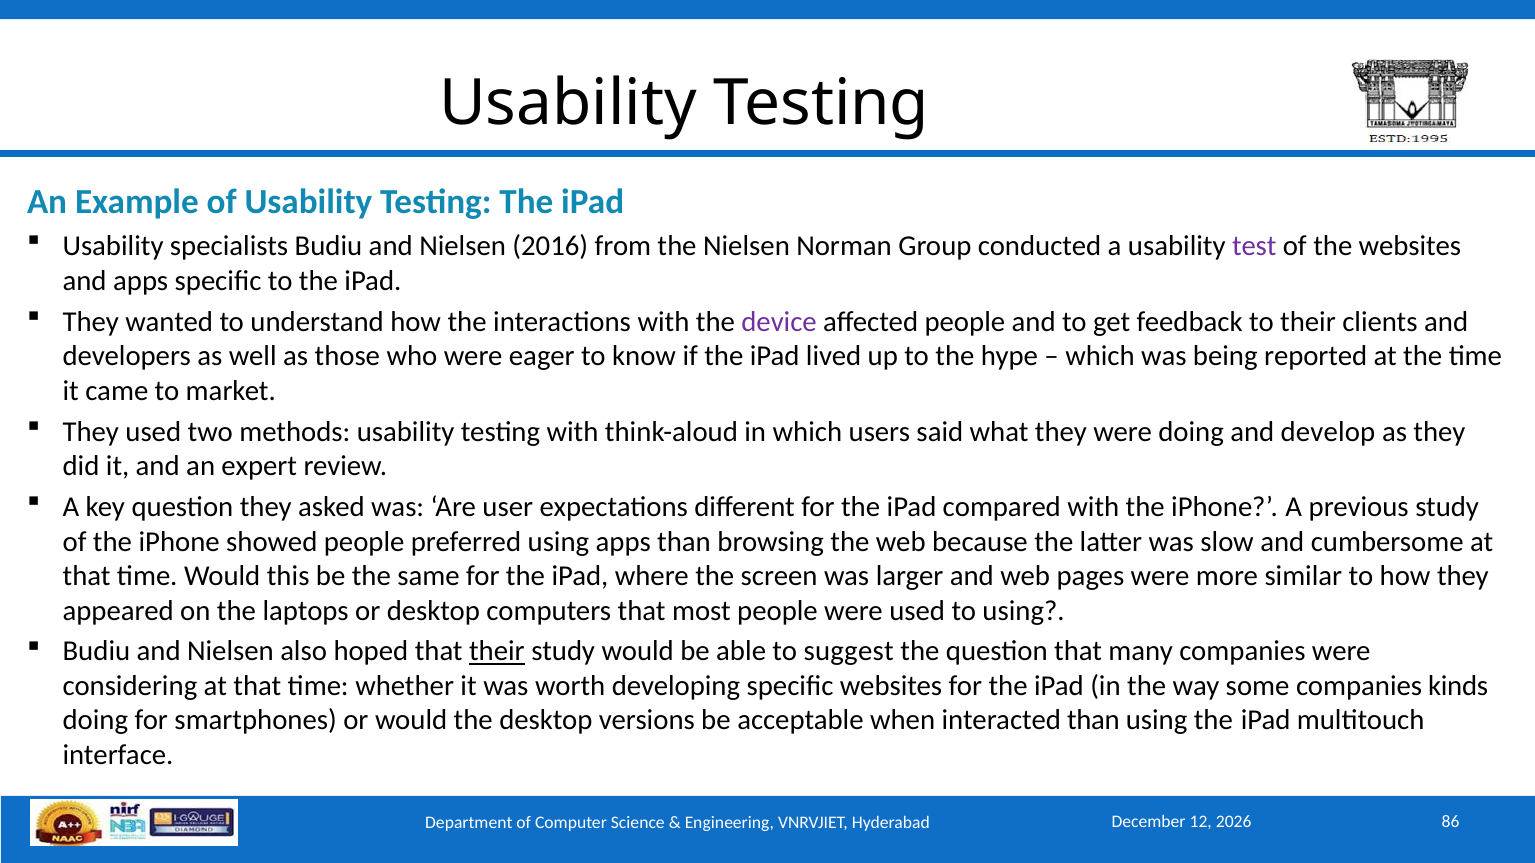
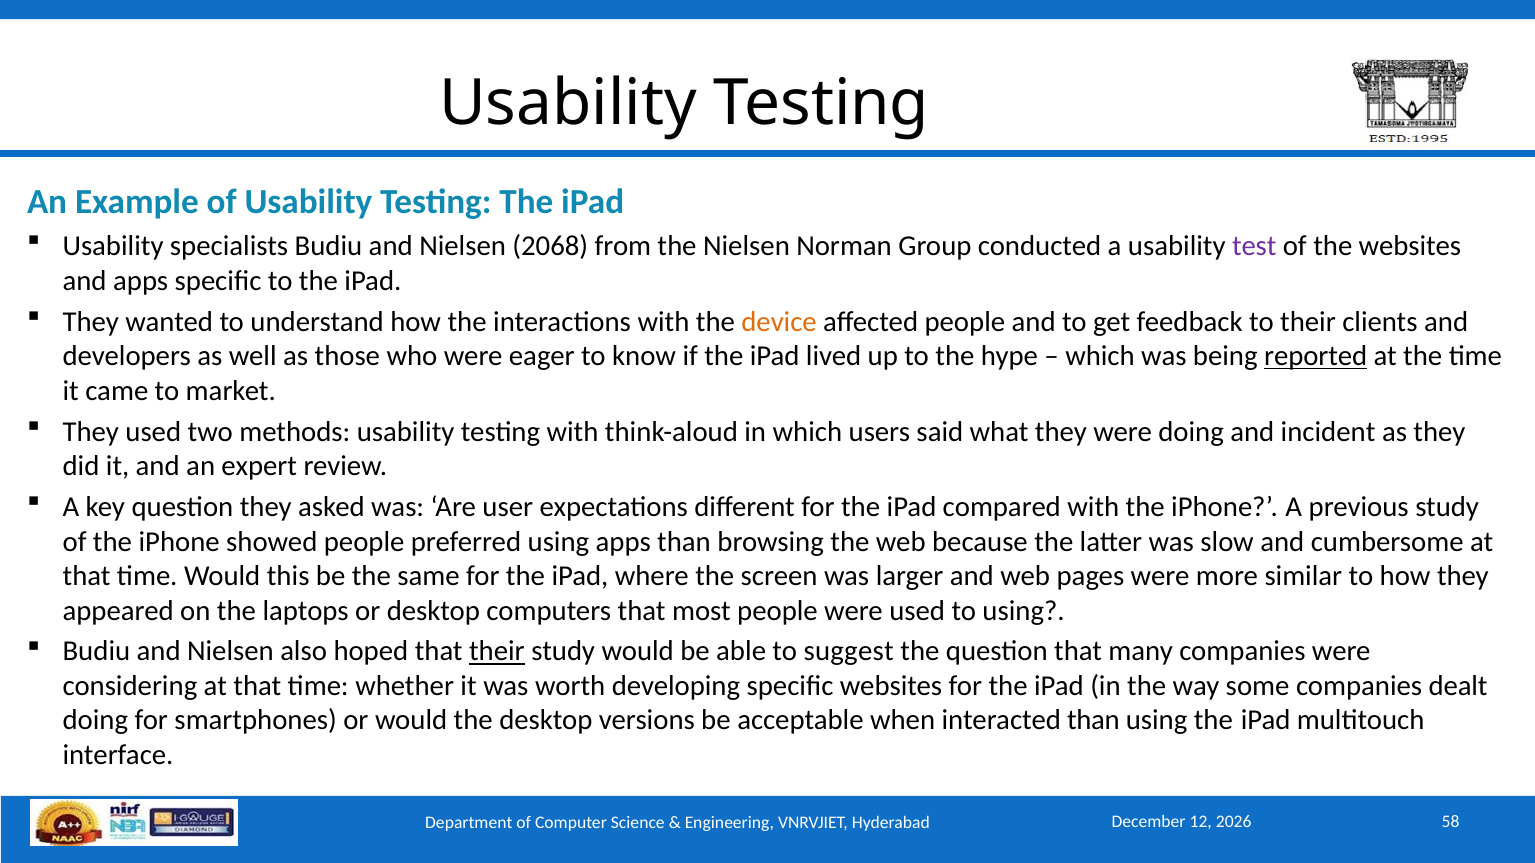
2016: 2016 -> 2068 (550, 246)
device colour: purple -> orange (779, 322)
reported underline: none -> present (1316, 356)
develop: develop -> incident (1328, 432)
kinds: kinds -> dealt (1458, 686)
86: 86 -> 58 (1451, 822)
